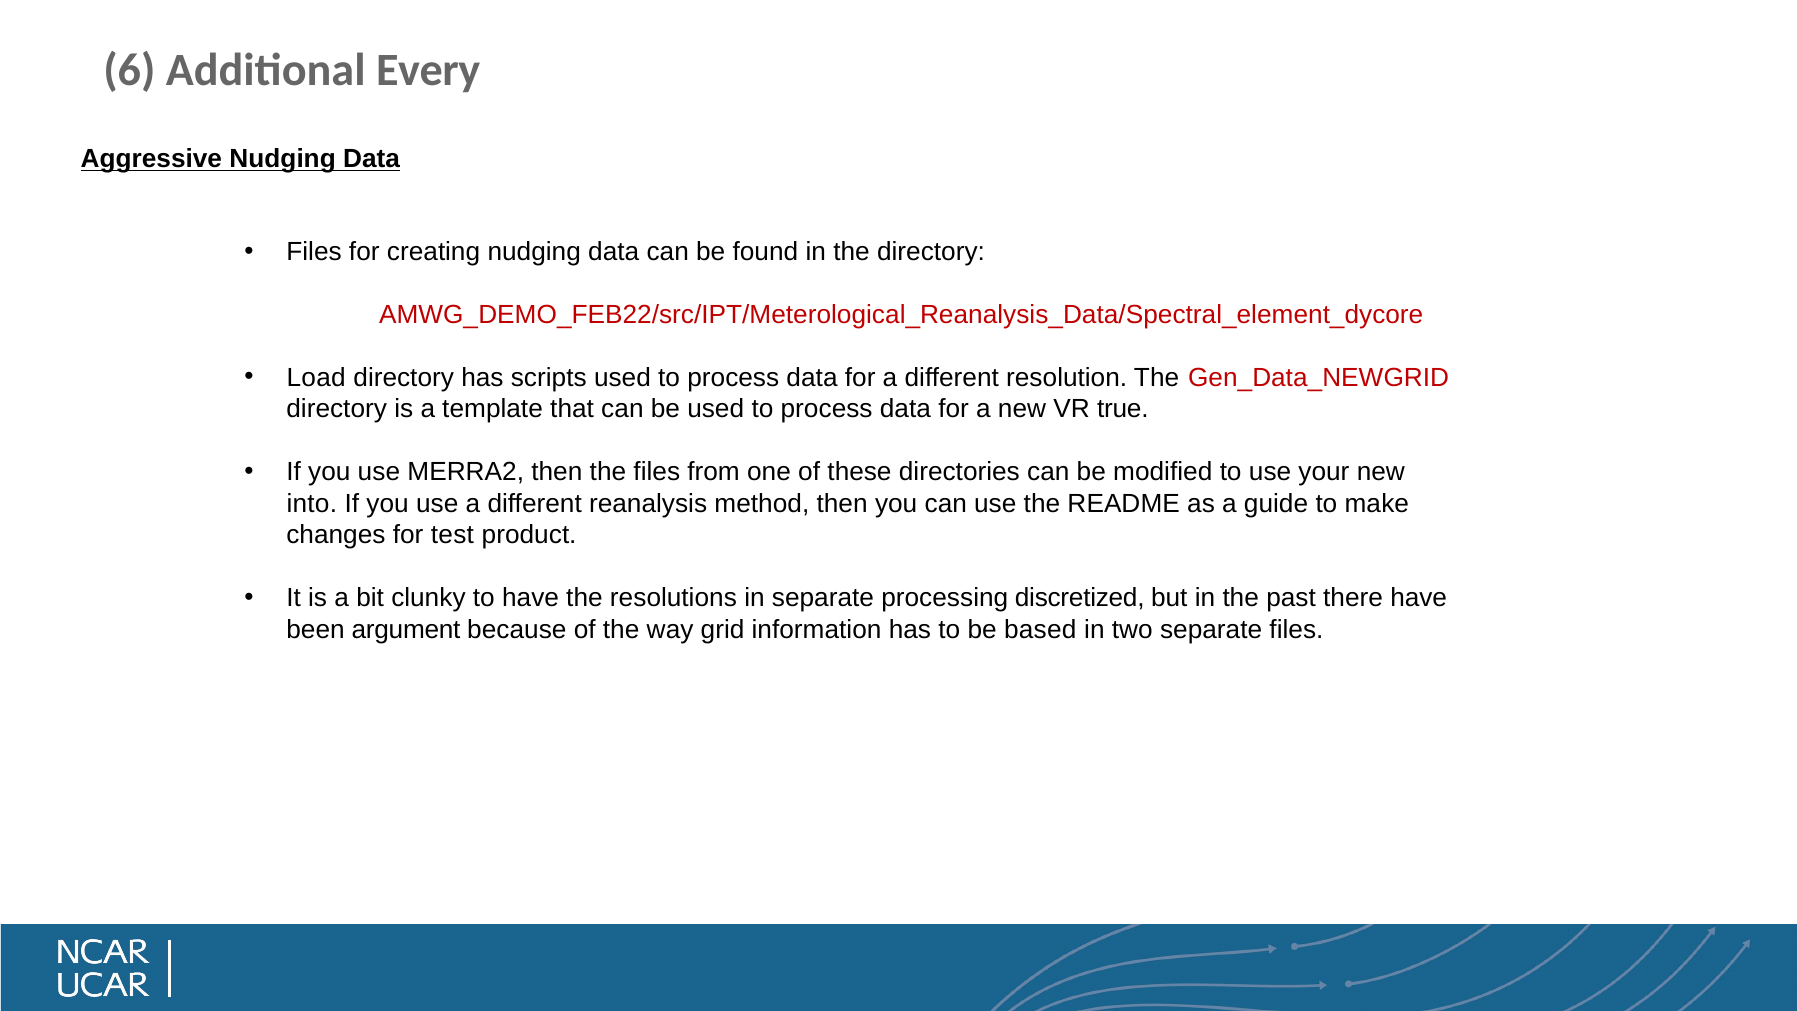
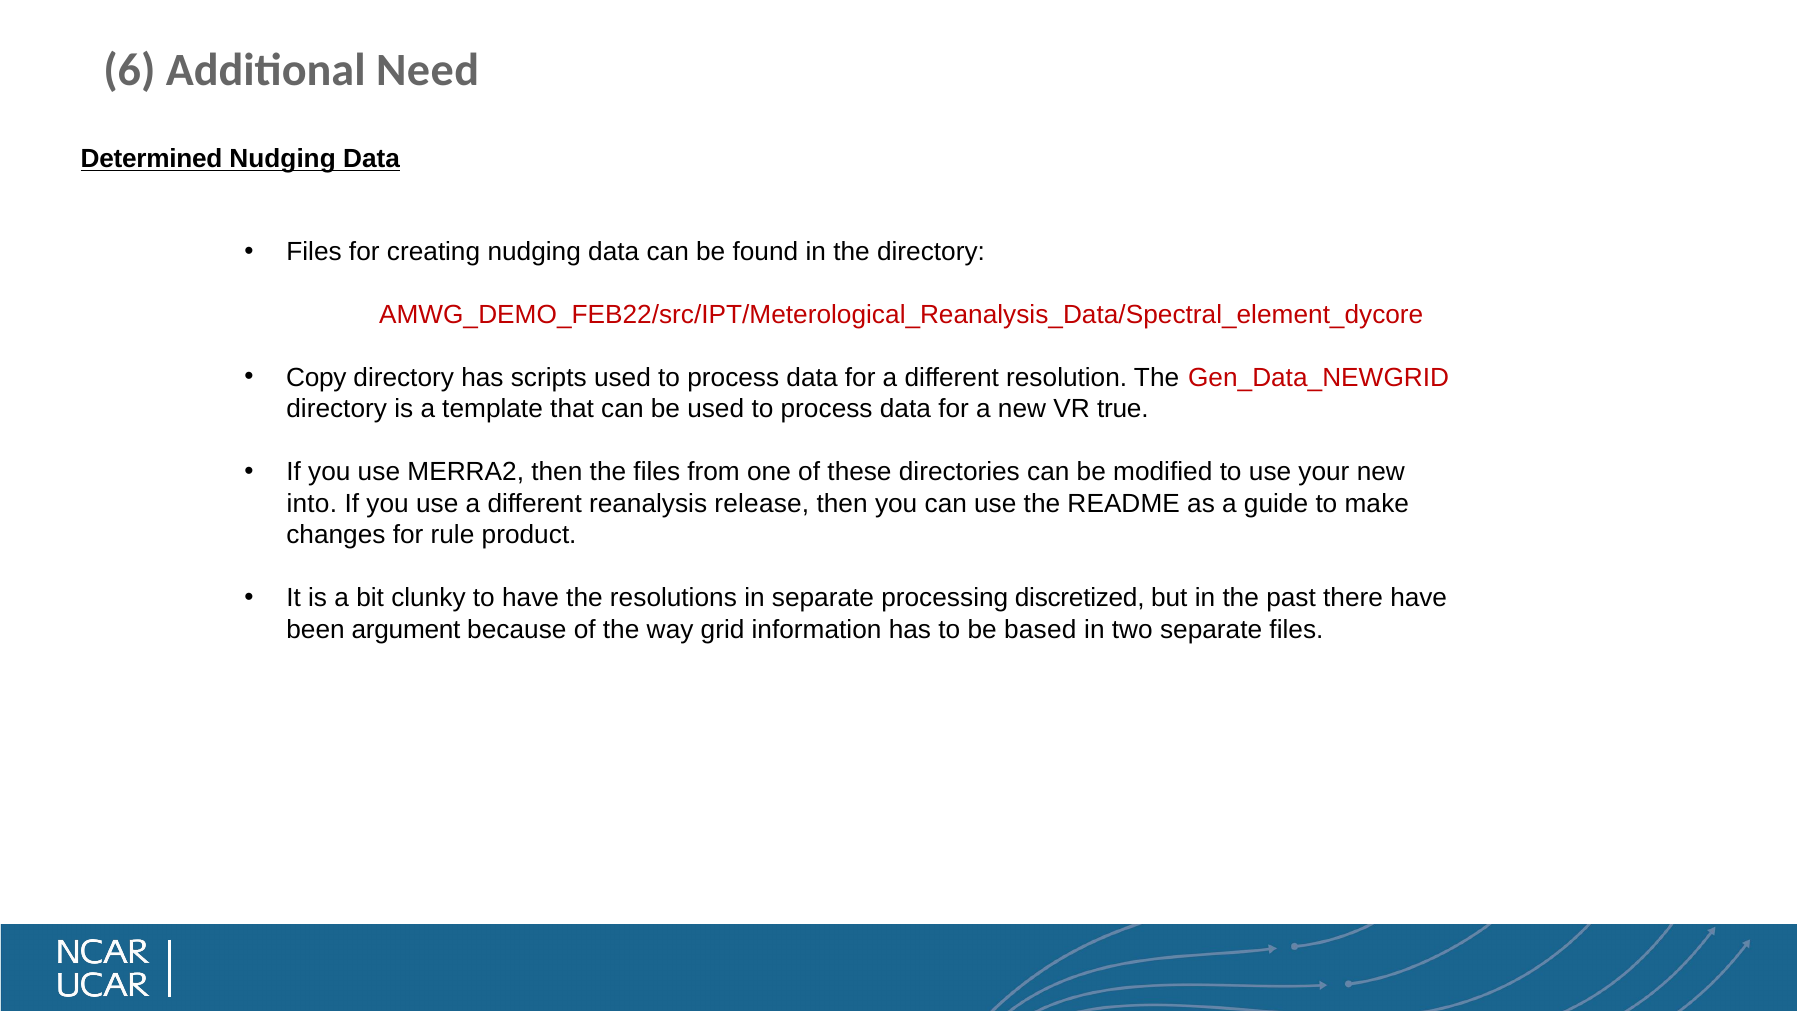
Every: Every -> Need (428, 70)
Aggressive: Aggressive -> Determined (151, 159)
Load: Load -> Copy (316, 378)
method: method -> release (762, 503)
test: test -> rule (453, 535)
